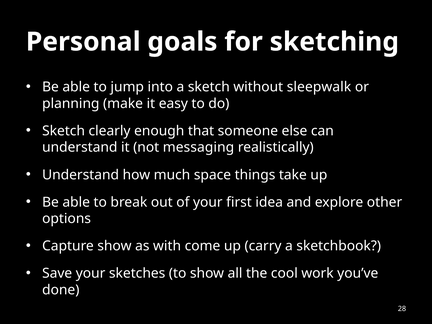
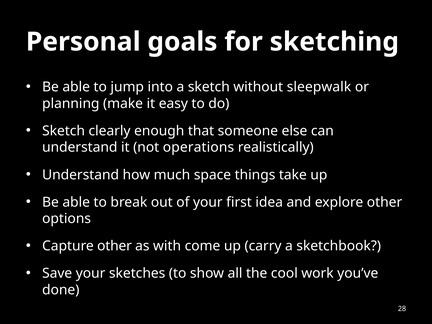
messaging: messaging -> operations (198, 147)
Capture show: show -> other (115, 246)
